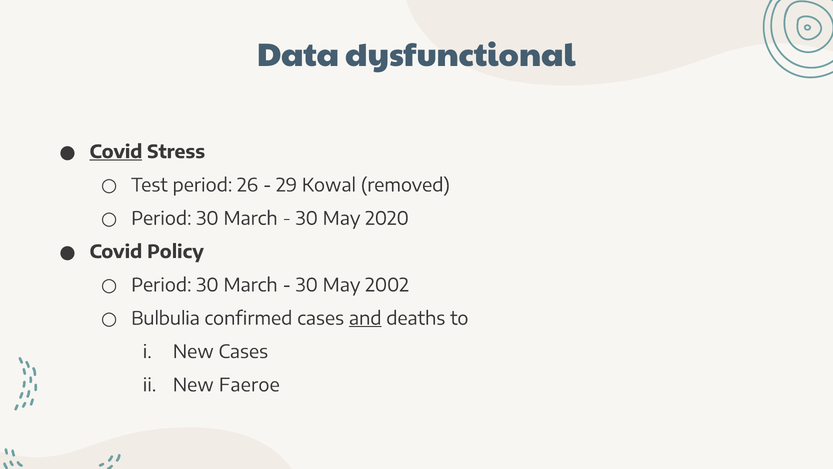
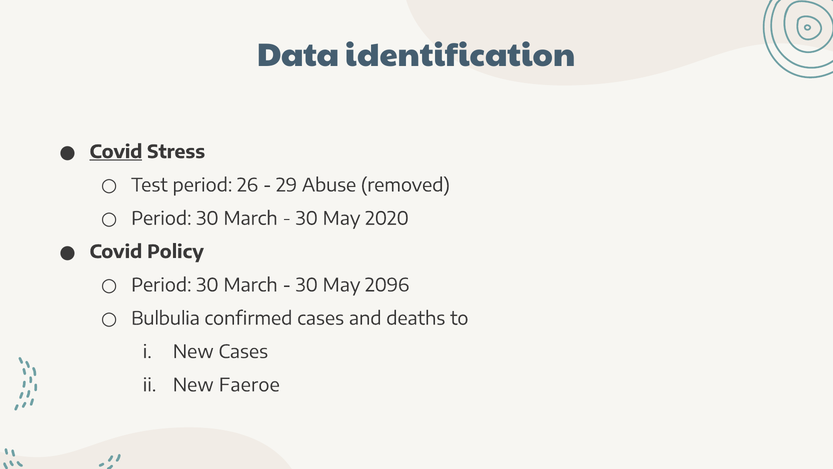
dysfunctional: dysfunctional -> identification (461, 56)
Kowal: Kowal -> Abuse (329, 185)
2002: 2002 -> 2096 (387, 285)
and underline: present -> none (365, 318)
